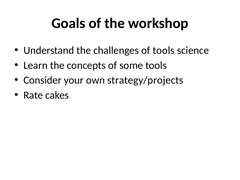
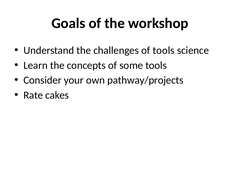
strategy/projects: strategy/projects -> pathway/projects (145, 80)
